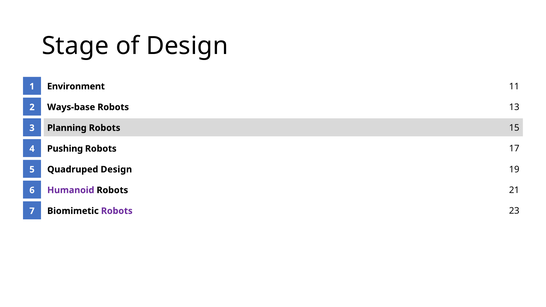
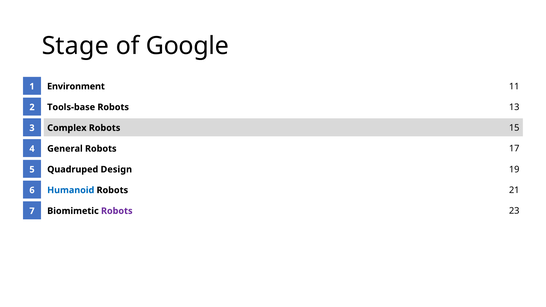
of Design: Design -> Google (187, 46)
Ways-base: Ways-base -> Tools-base (71, 107)
Planning: Planning -> Complex (67, 128)
Pushing: Pushing -> General (65, 149)
Humanoid colour: purple -> blue (71, 190)
